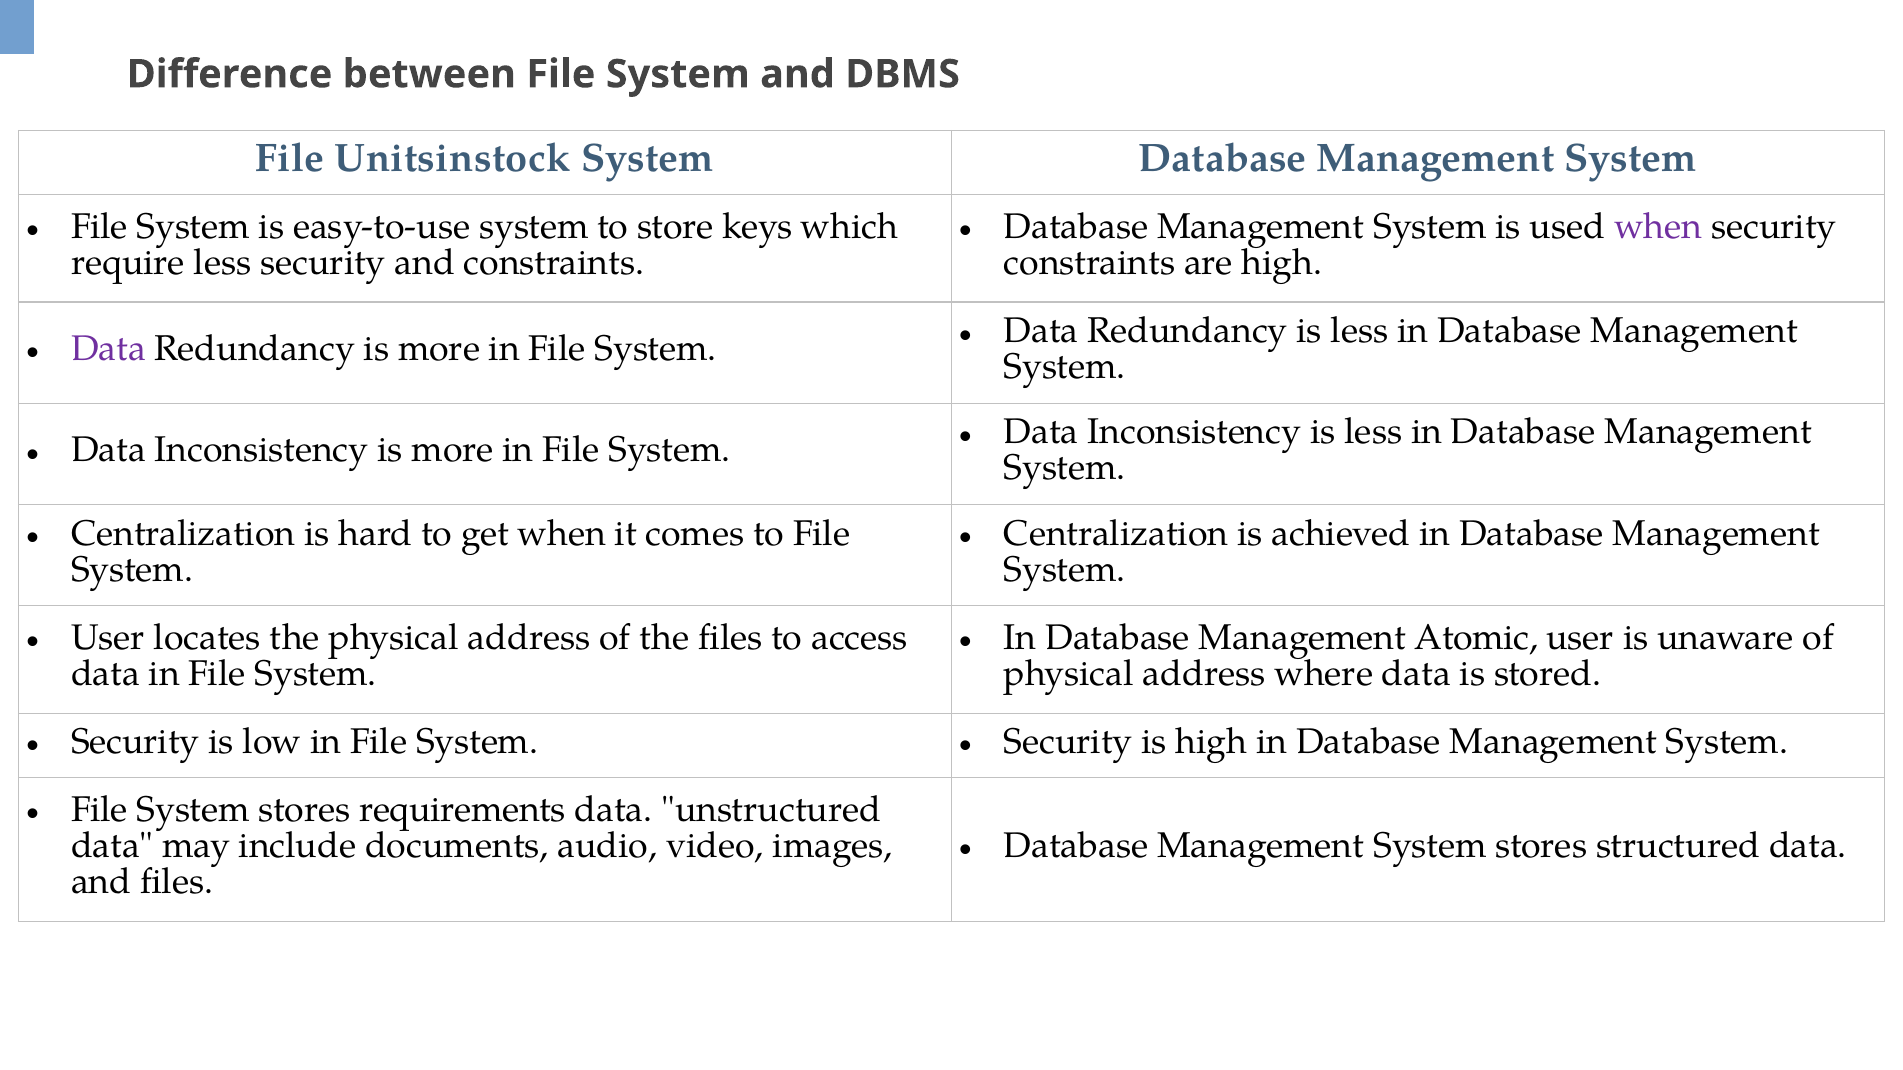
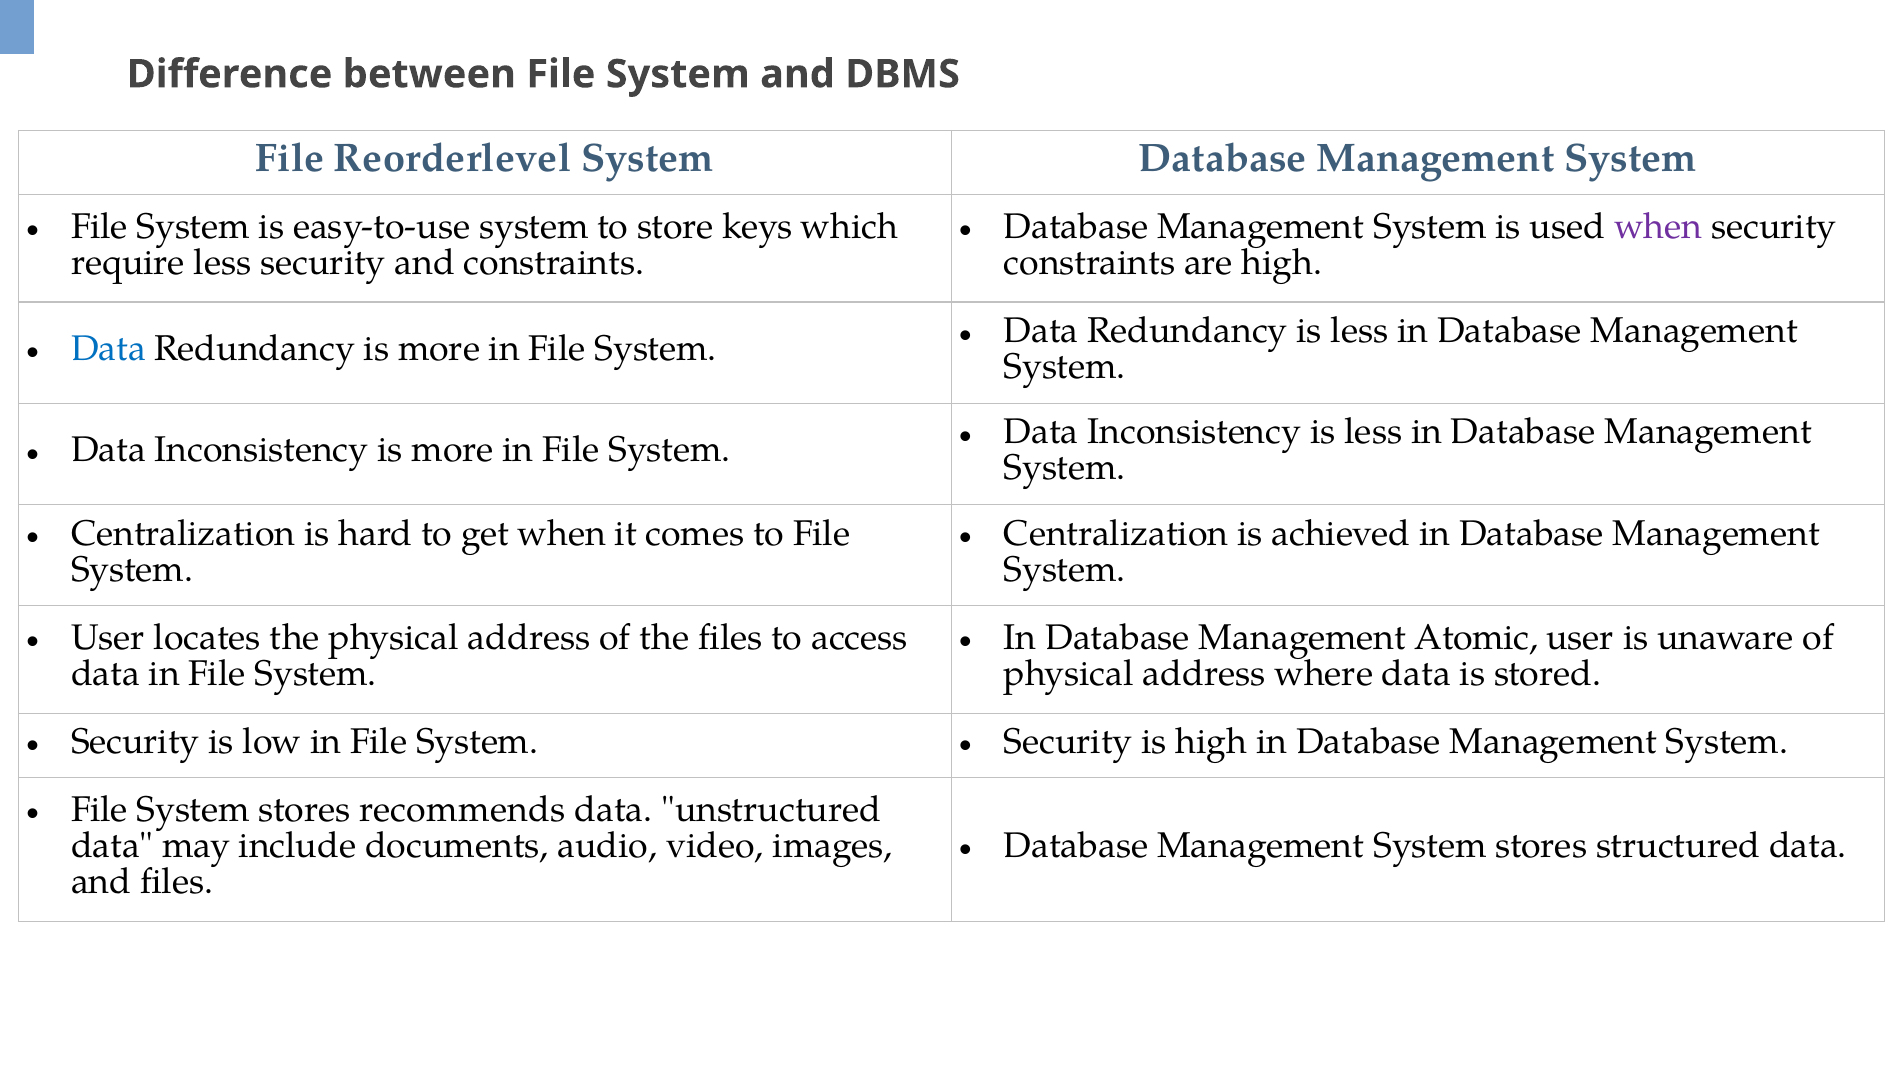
Unitsinstock: Unitsinstock -> Reorderlevel (453, 159)
Data colour: purple -> blue (108, 349)
requirements: requirements -> recommends (462, 810)
